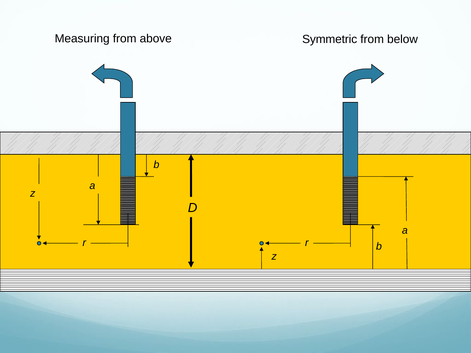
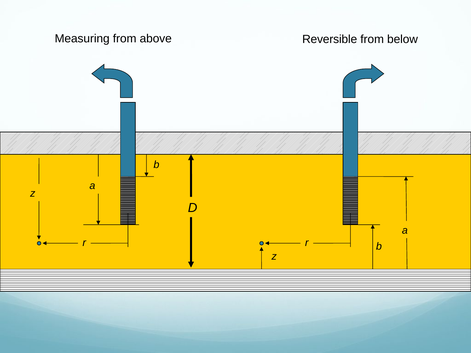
Symmetric: Symmetric -> Reversible (330, 39)
